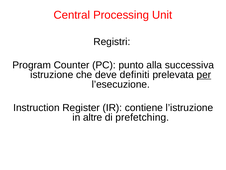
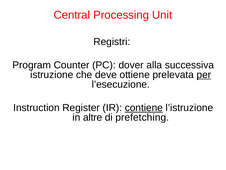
punto: punto -> dover (131, 65)
definiti: definiti -> ottiene (135, 75)
contiene underline: none -> present (144, 108)
